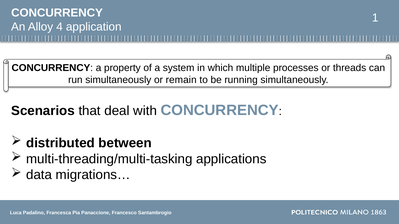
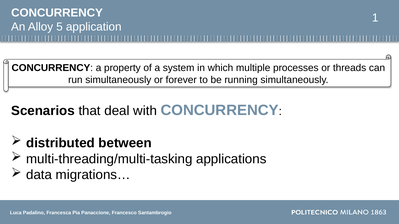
4: 4 -> 5 (60, 27)
remain: remain -> forever (181, 80)
